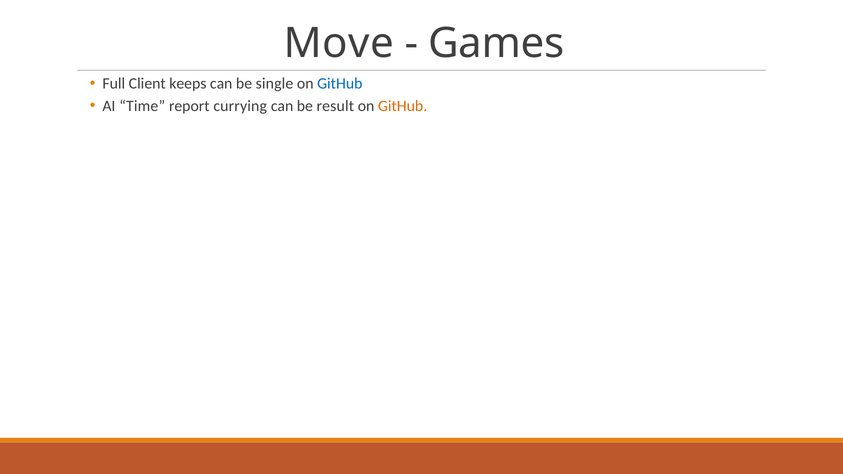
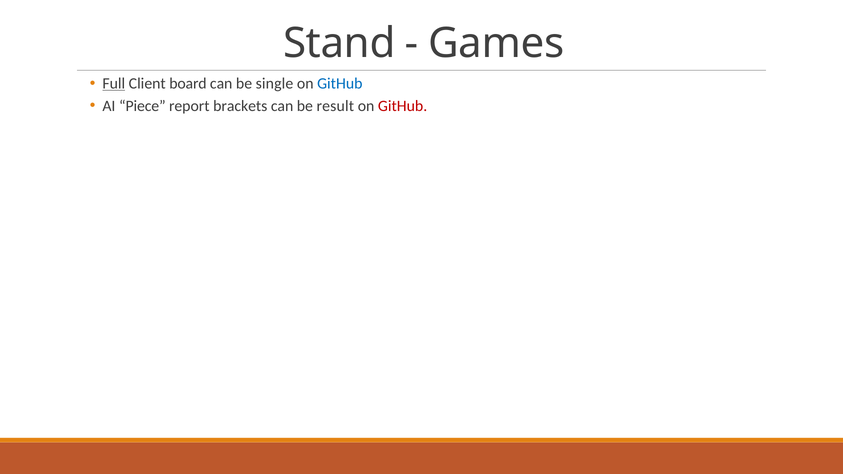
Move: Move -> Stand (339, 43)
Full underline: none -> present (114, 83)
keeps: keeps -> board (188, 83)
Time: Time -> Piece (142, 106)
currying: currying -> brackets (240, 106)
GitHub colour: orange -> red (403, 106)
